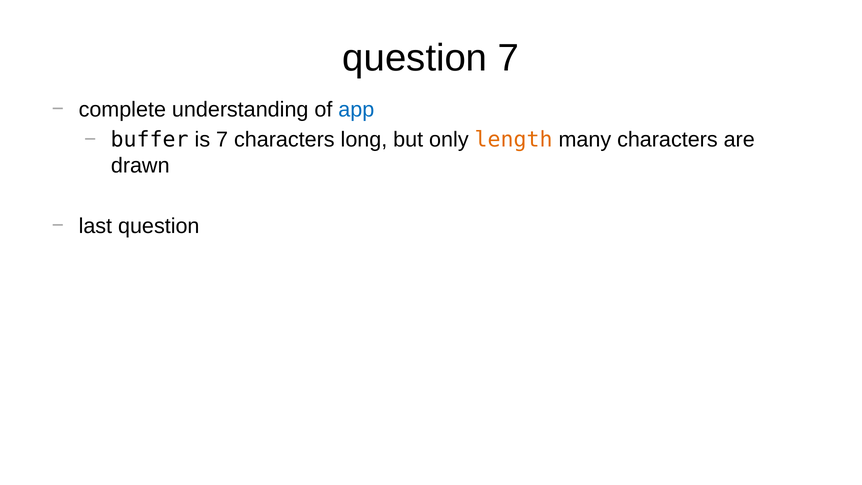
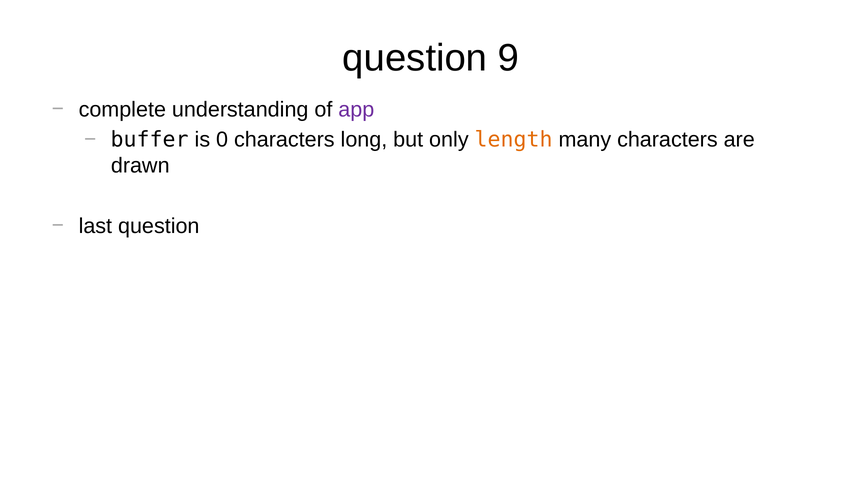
question 7: 7 -> 9 (509, 58)
app colour: blue -> purple (356, 110)
is 7: 7 -> 0 (222, 140)
